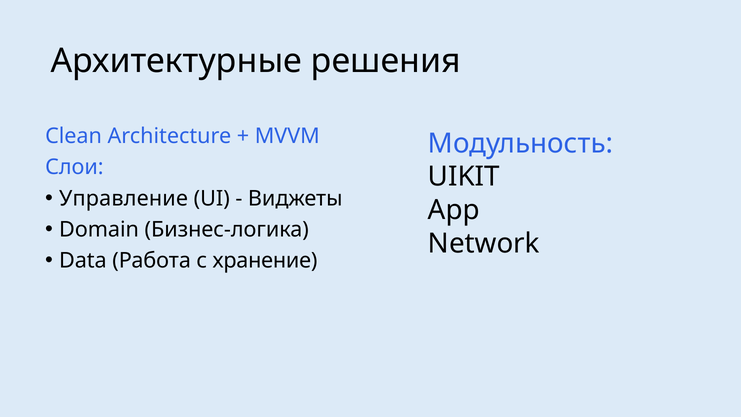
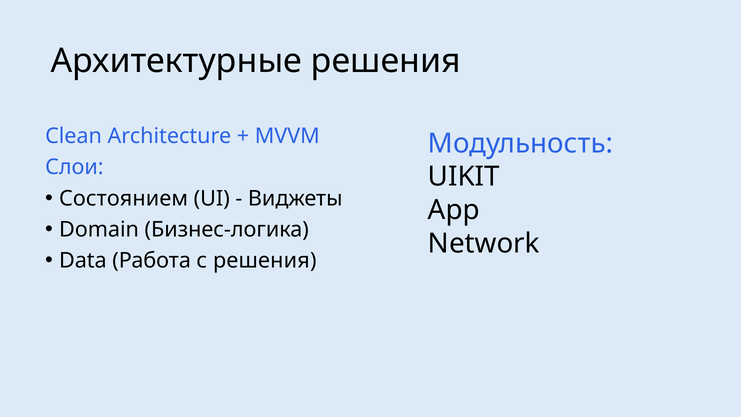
Управление: Управление -> Состоянием (124, 198)
с хранение: хранение -> решения (265, 260)
